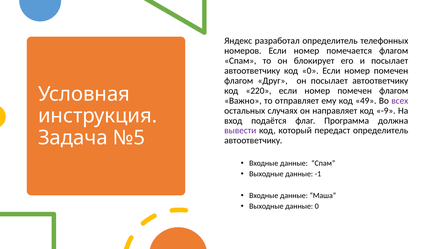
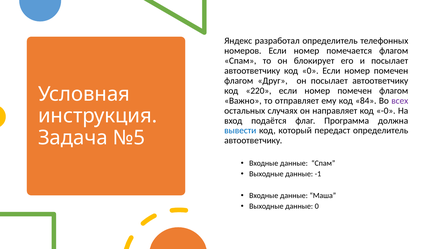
49: 49 -> 84 (366, 101)
-9: -9 -> -0 (386, 111)
вывести colour: purple -> blue (240, 130)
